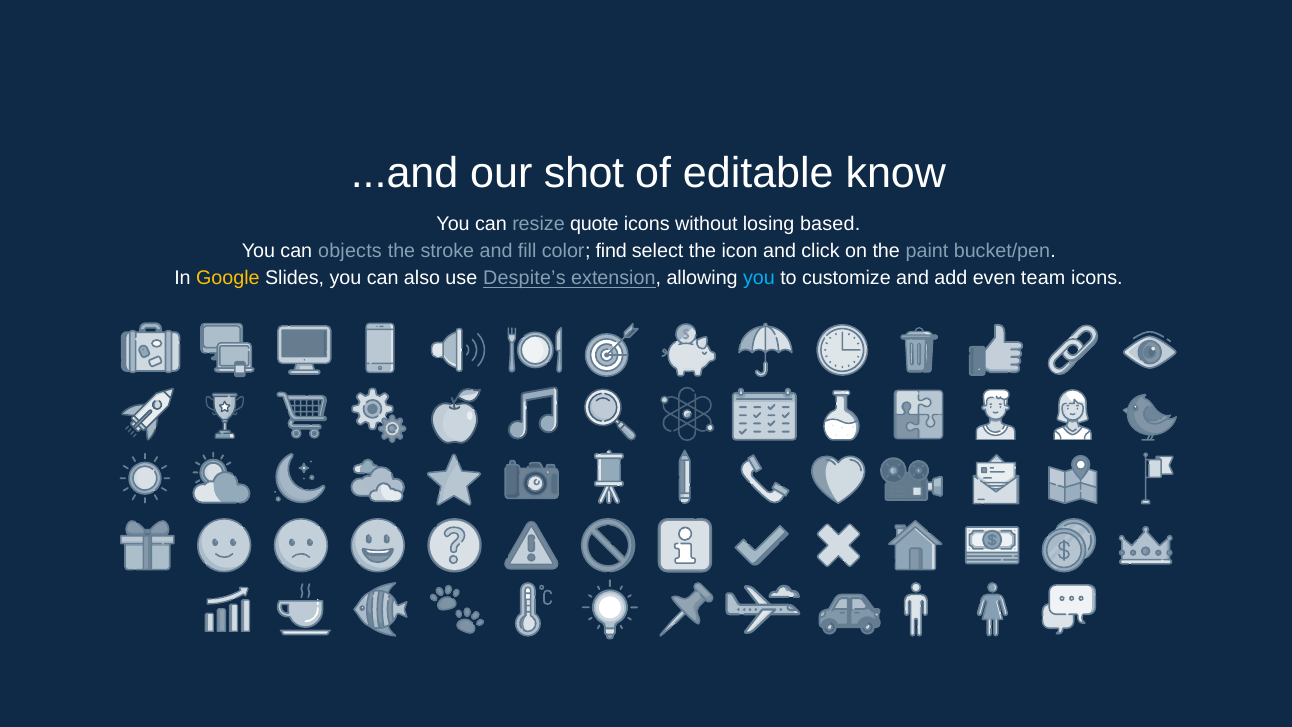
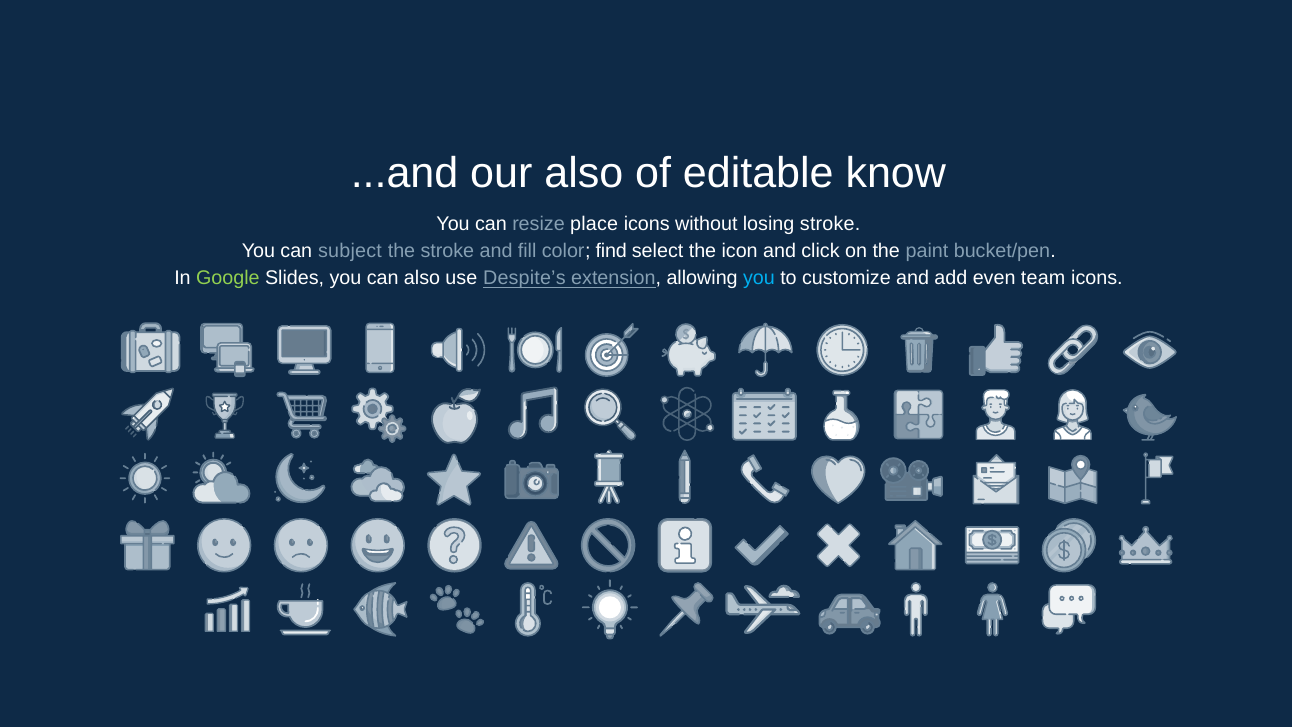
our shot: shot -> also (584, 174)
quote: quote -> place (594, 224)
losing based: based -> stroke (830, 224)
objects: objects -> subject (350, 251)
Google colour: yellow -> light green (228, 278)
